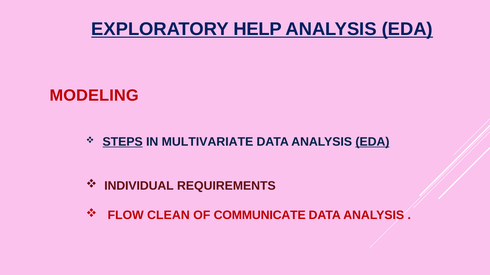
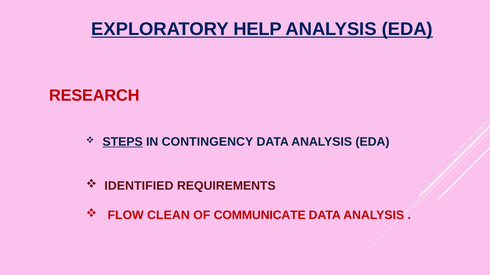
MODELING: MODELING -> RESEARCH (94, 96)
MULTIVARIATE: MULTIVARIATE -> CONTINGENCY (207, 142)
EDA underline: present -> none (372, 142)
INDIVIDUAL: INDIVIDUAL -> IDENTIFIED (139, 186)
